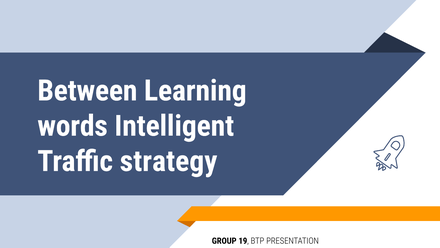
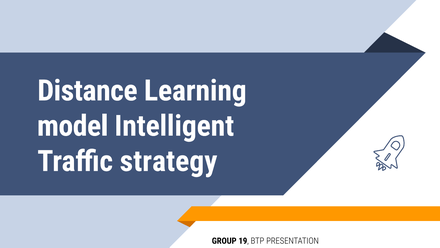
Between: Between -> Distance (87, 91)
words: words -> model (73, 126)
